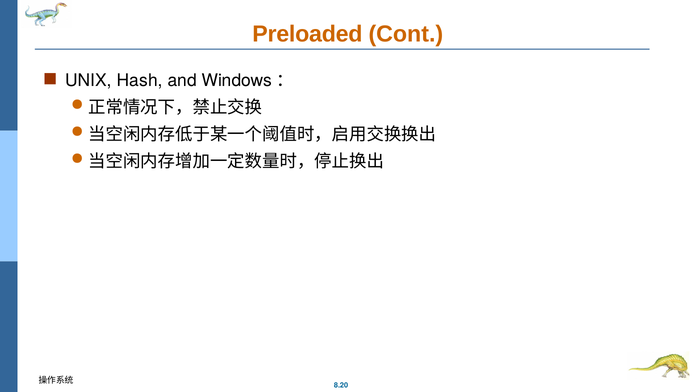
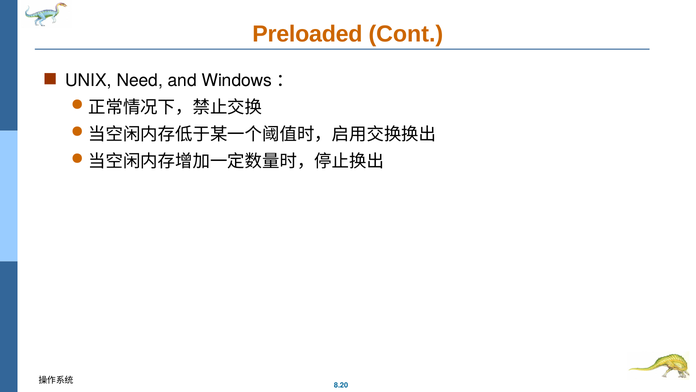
Hash: Hash -> Need (140, 81)
